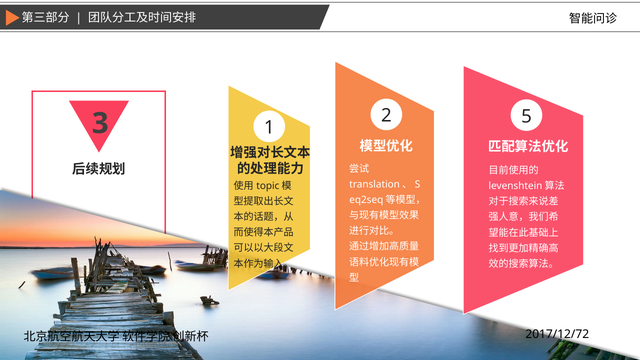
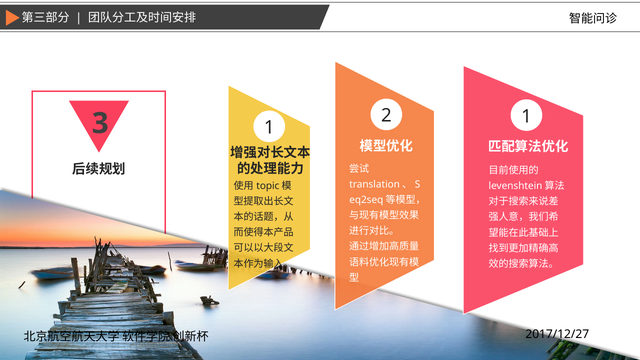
2 5: 5 -> 1 (526, 116)
2017/12/72: 2017/12/72 -> 2017/12/27 (557, 334)
